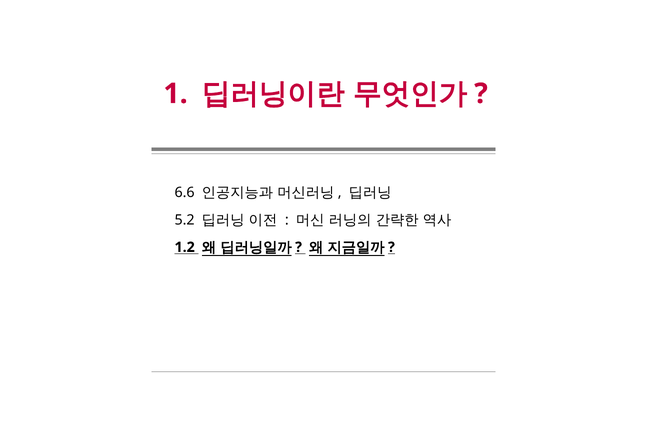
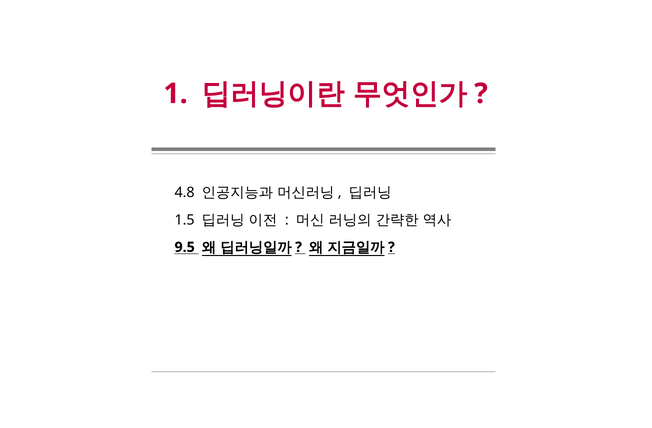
6.6: 6.6 -> 4.8 (185, 193)
5.2: 5.2 -> 1.5 (185, 220)
1.2: 1.2 -> 9.5 (185, 247)
